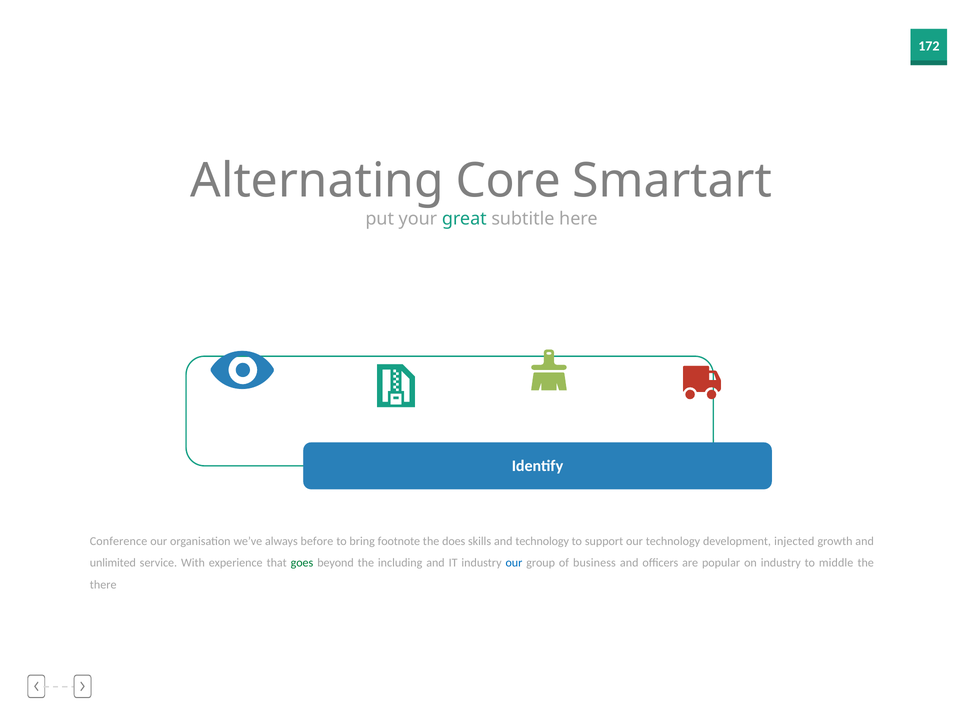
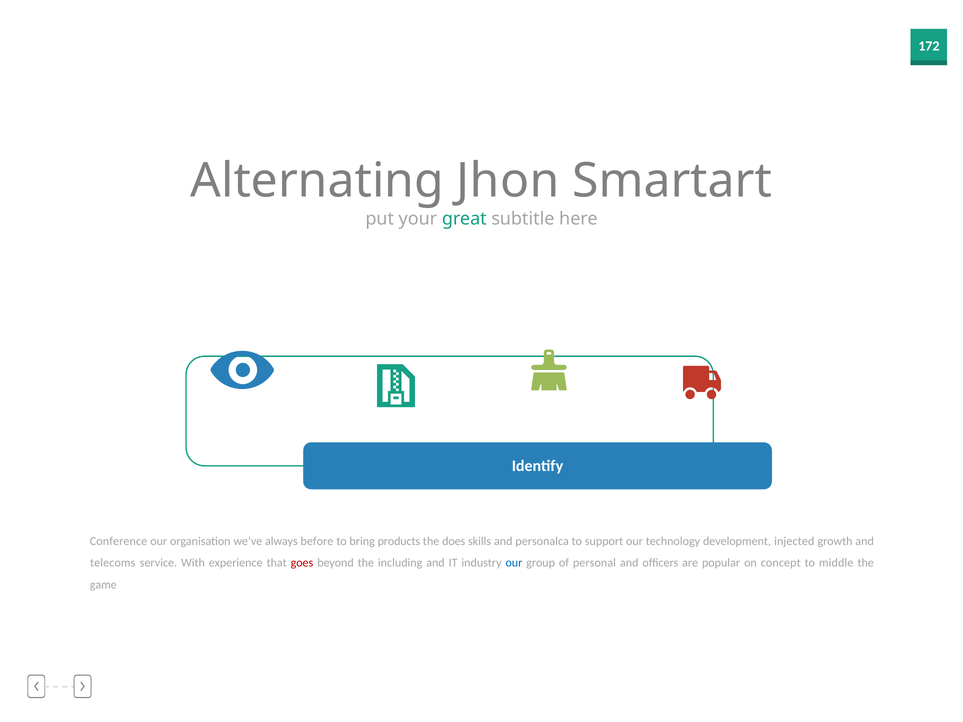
Core: Core -> Jhon (508, 181)
footnote: footnote -> products (399, 541)
and technology: technology -> personalca (542, 541)
unlimited: unlimited -> telecoms (113, 563)
goes colour: green -> red (302, 563)
business: business -> personal (594, 563)
on industry: industry -> concept (781, 563)
there: there -> game (103, 585)
